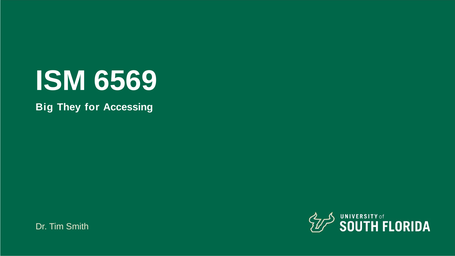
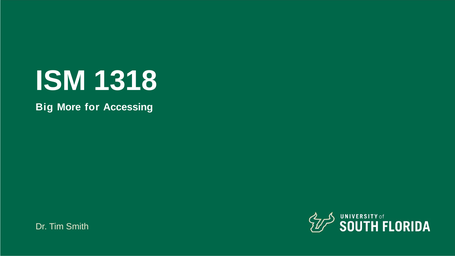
6569: 6569 -> 1318 (126, 81)
They: They -> More (69, 107)
